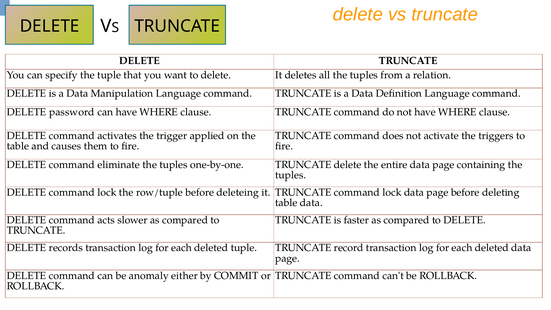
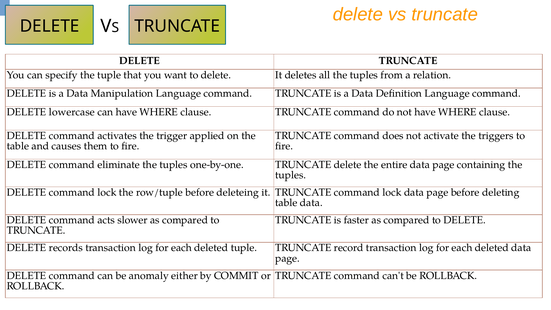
password: password -> lowercase (72, 112)
